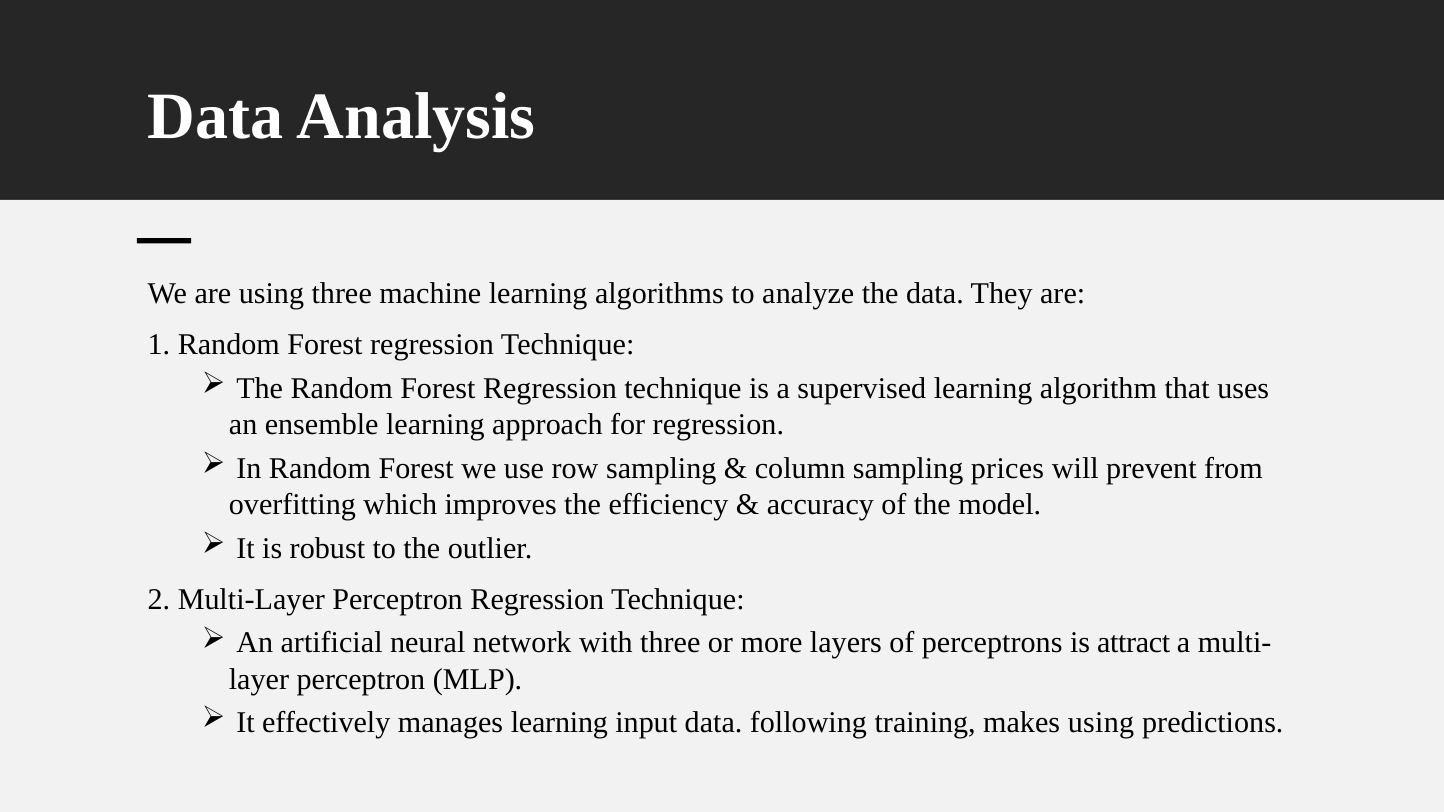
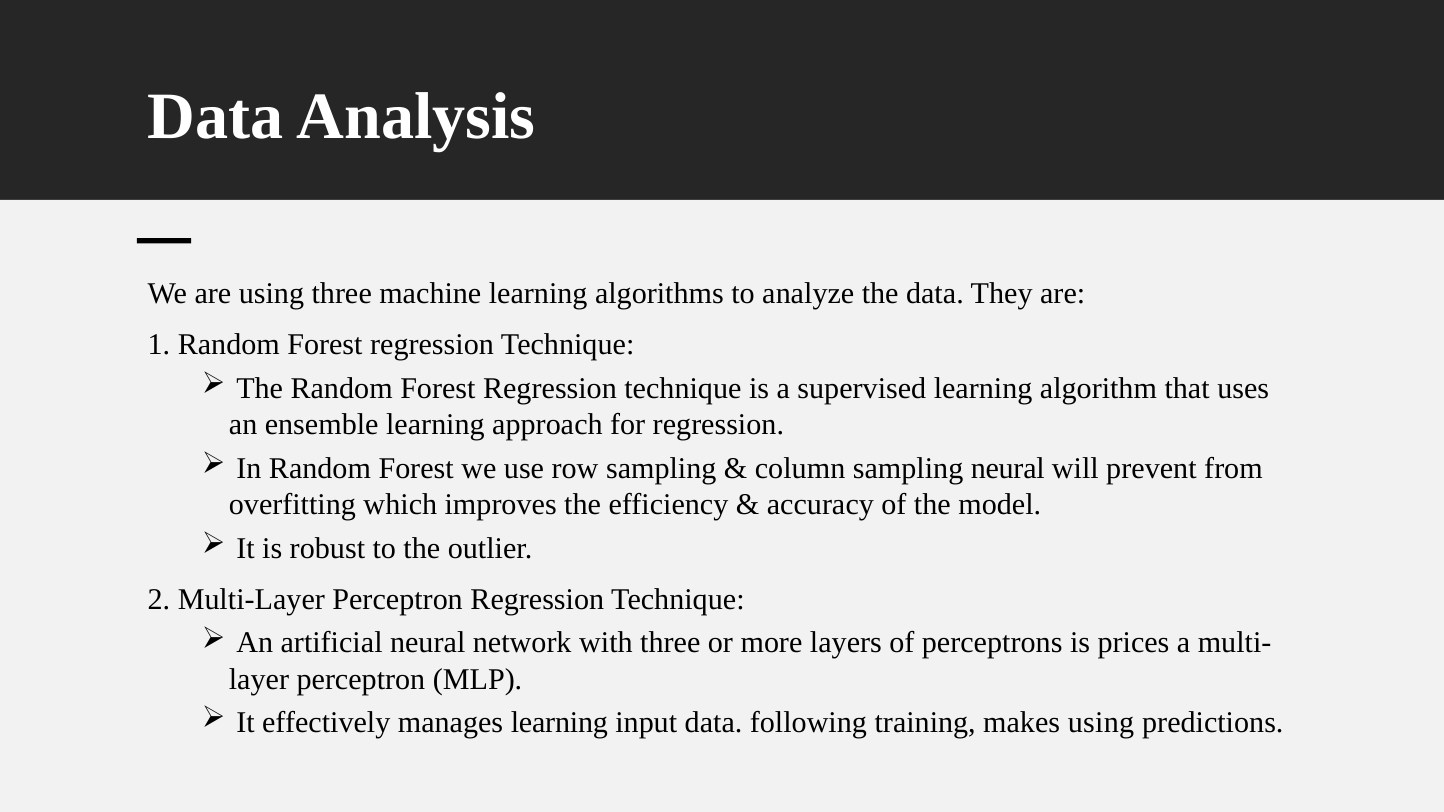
sampling prices: prices -> neural (1008, 469)
attract: attract -> prices (1133, 643)
